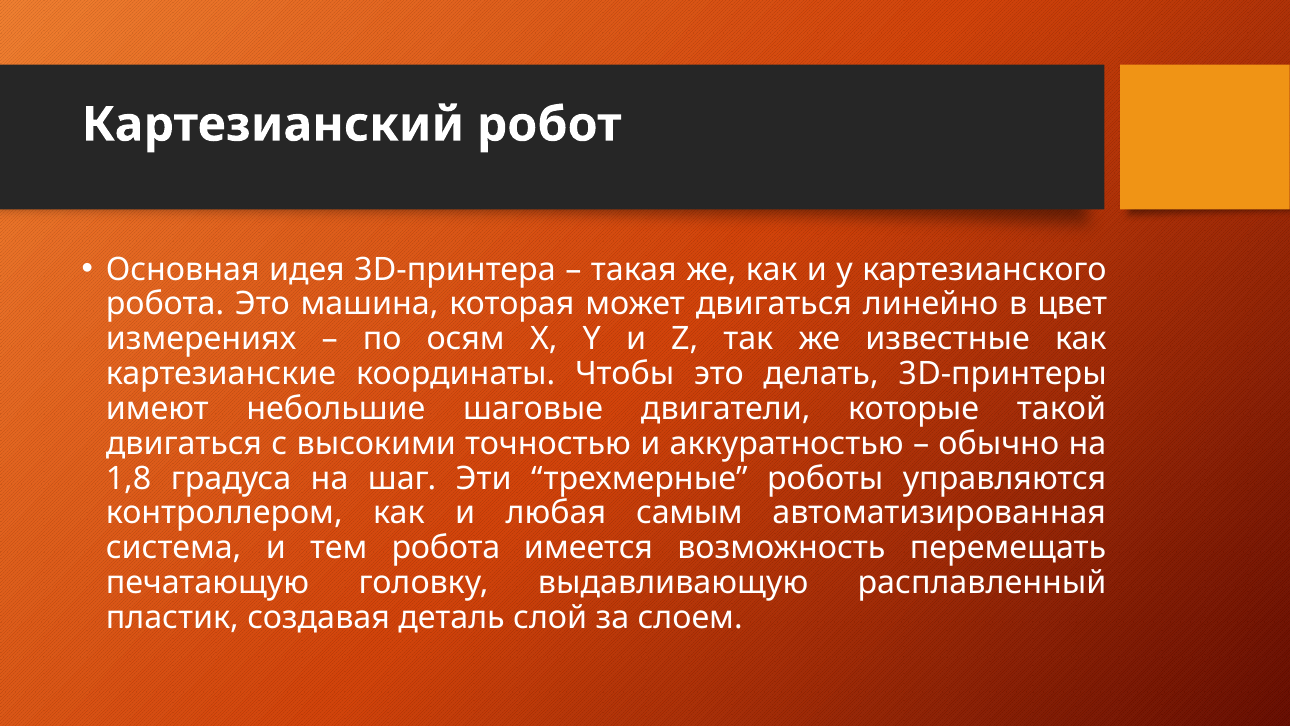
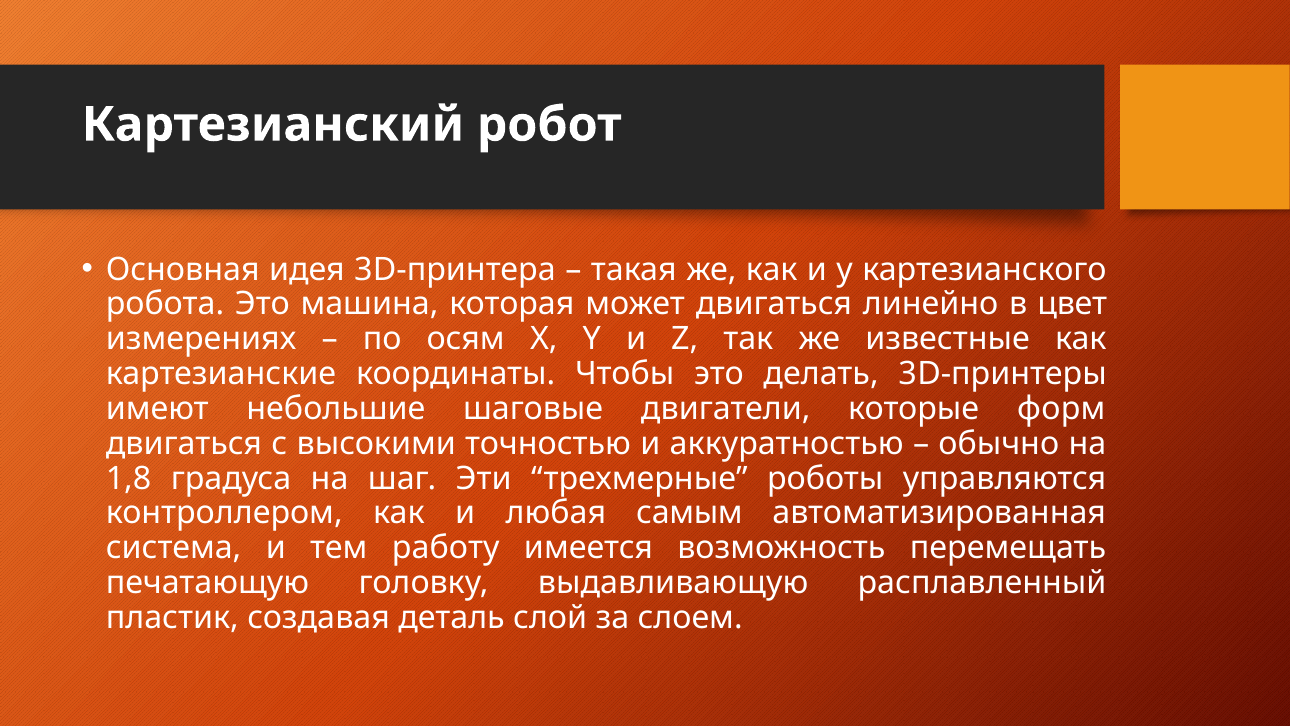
такой: такой -> форм (1061, 409)
тем робота: робота -> работу (446, 548)
